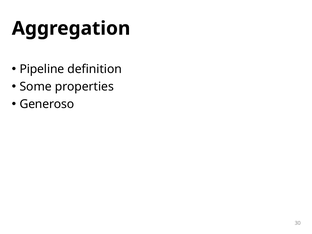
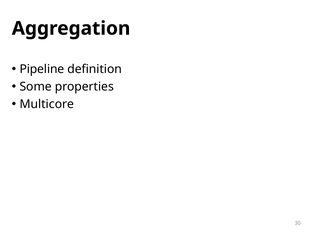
Generoso: Generoso -> Multicore (47, 104)
